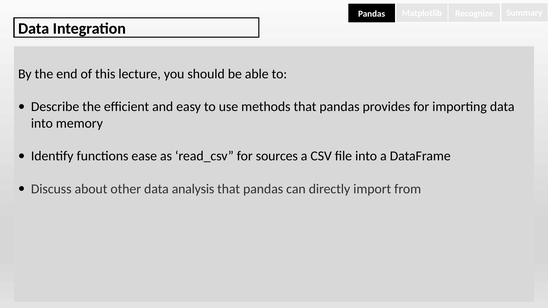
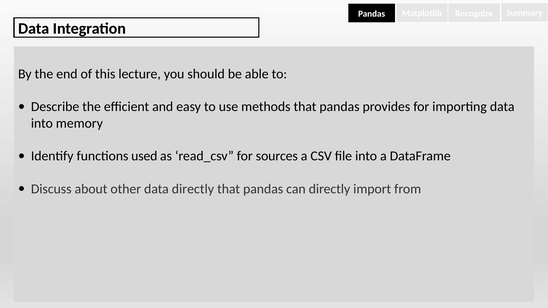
ease: ease -> used (144, 156)
data analysis: analysis -> directly (193, 189)
